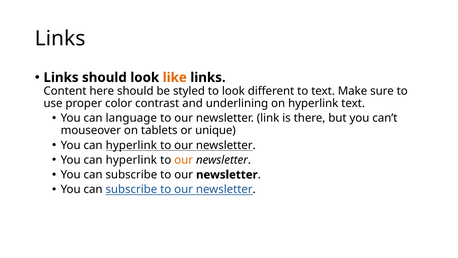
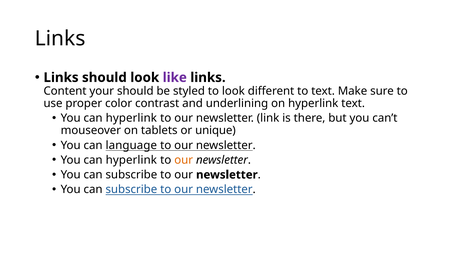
like colour: orange -> purple (175, 77)
here: here -> your (102, 91)
language: language -> hyperlink (131, 118)
hyperlink: hyperlink -> language (131, 145)
